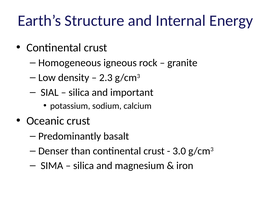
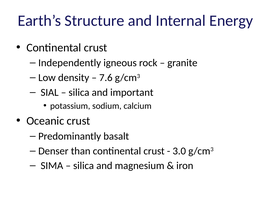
Homogeneous: Homogeneous -> Independently (70, 63)
2.3: 2.3 -> 7.6 (106, 78)
